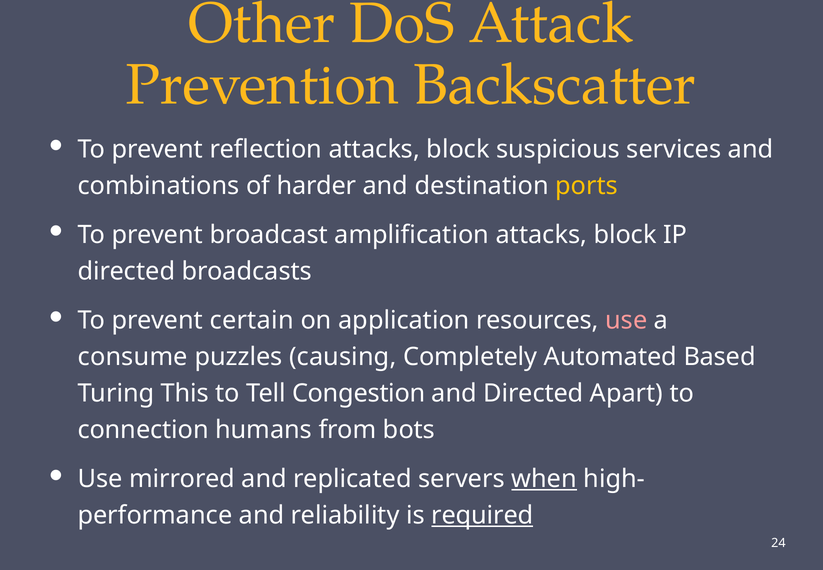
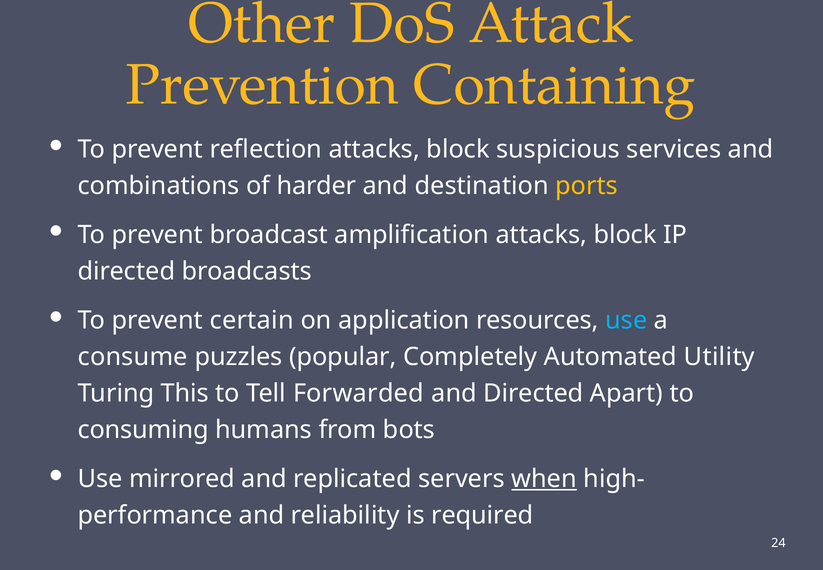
Backscatter: Backscatter -> Containing (554, 85)
use colour: pink -> light blue (626, 320)
causing: causing -> popular (343, 357)
Based: Based -> Utility (719, 357)
Congestion: Congestion -> Forwarded (359, 393)
connection: connection -> consuming (143, 430)
required underline: present -> none (482, 515)
